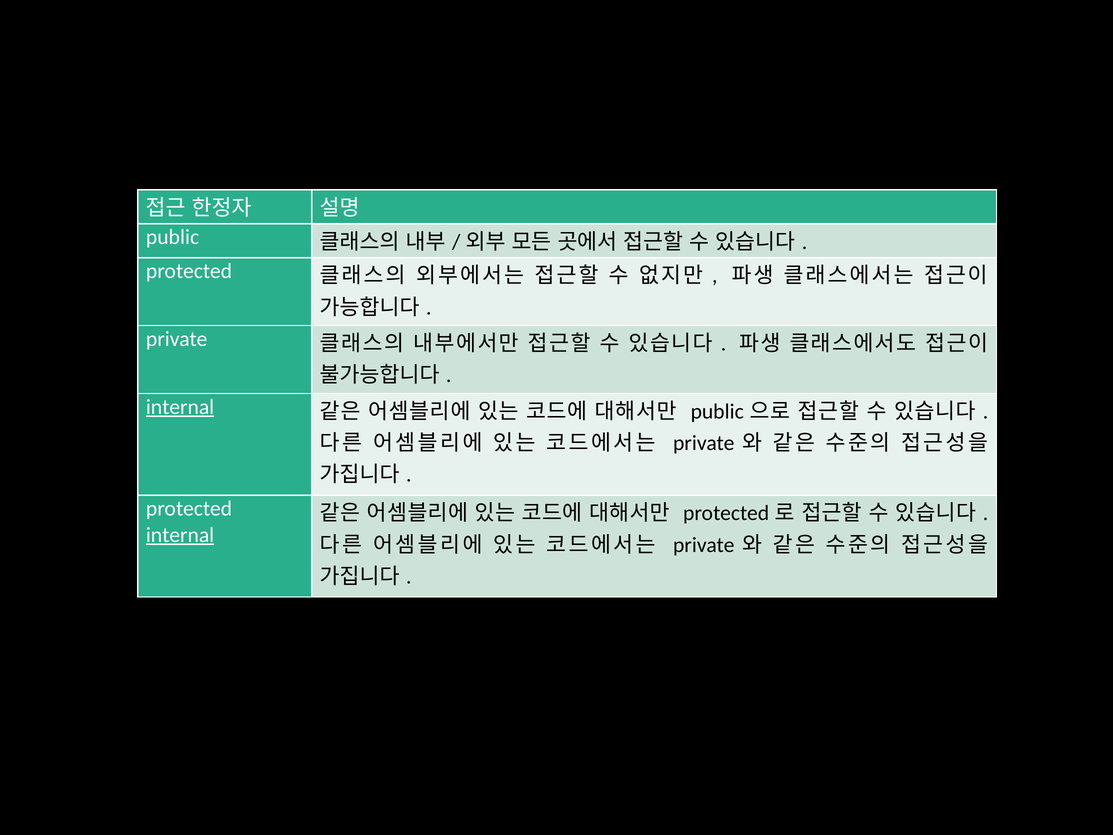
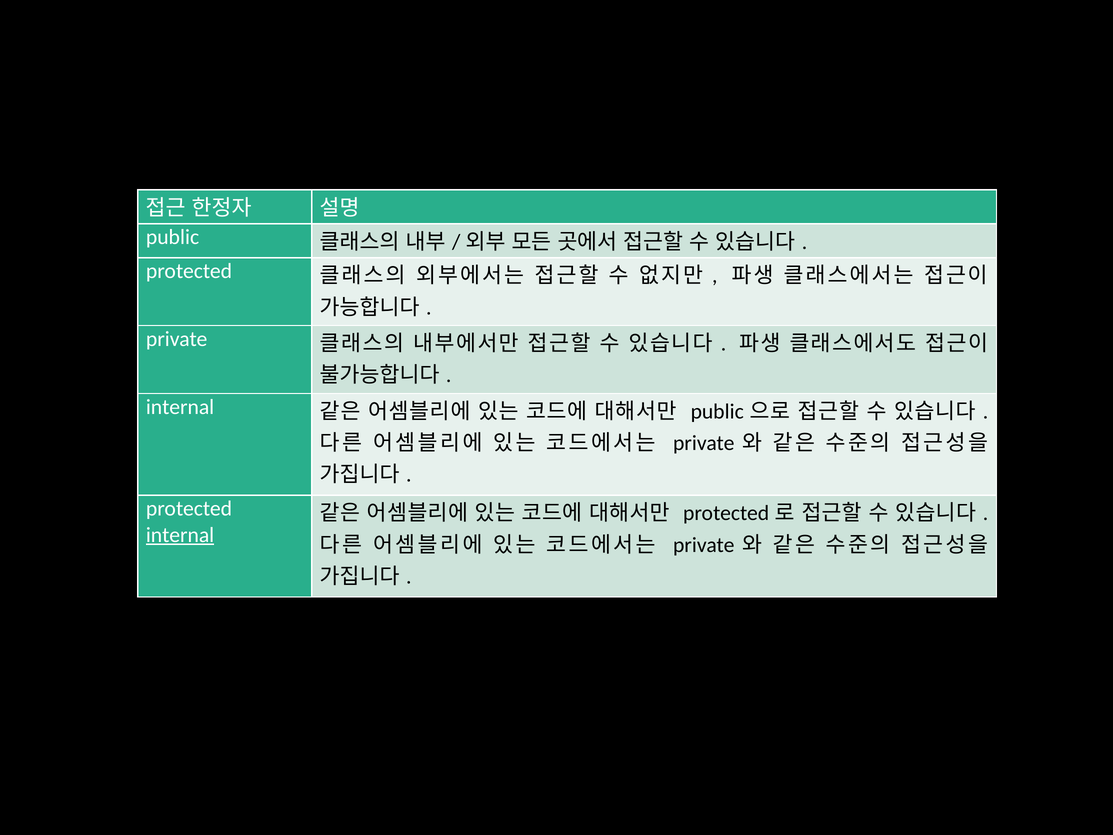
internal underline: present -> none (180, 407)
